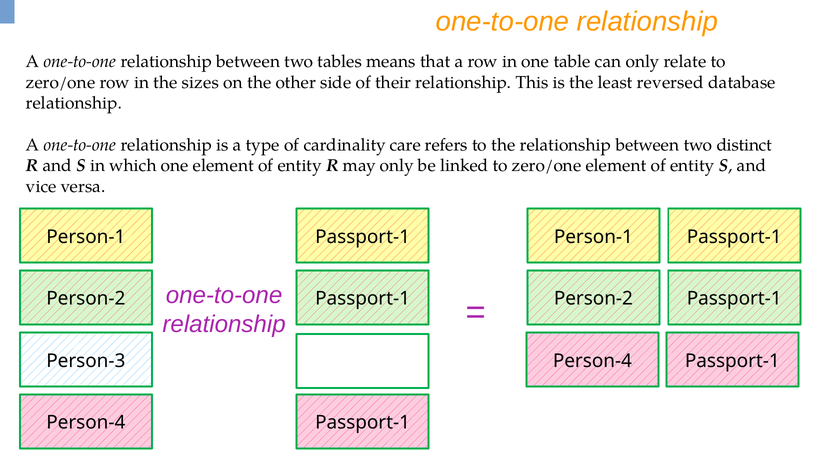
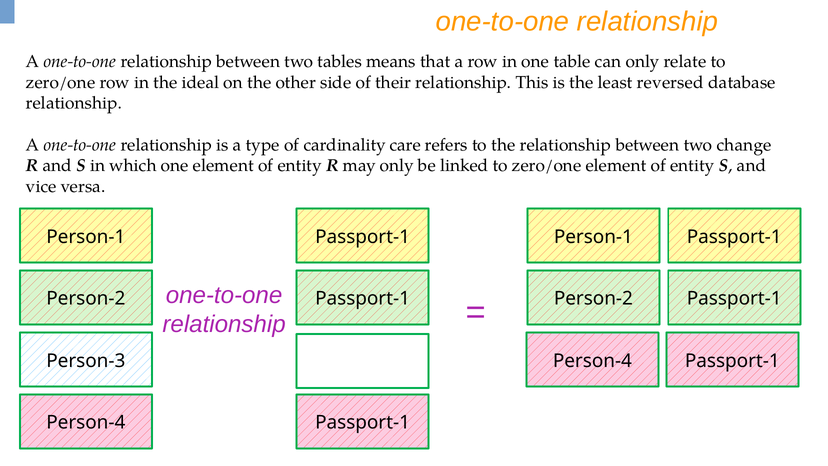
sizes: sizes -> ideal (201, 82)
distinct: distinct -> change (744, 145)
